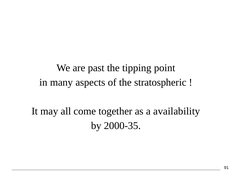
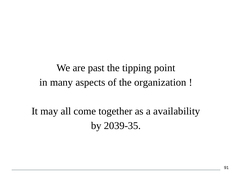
stratospheric: stratospheric -> organization (160, 82)
2000-35: 2000-35 -> 2039-35 (122, 126)
